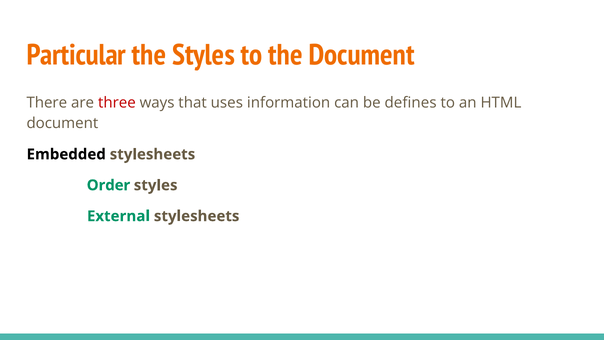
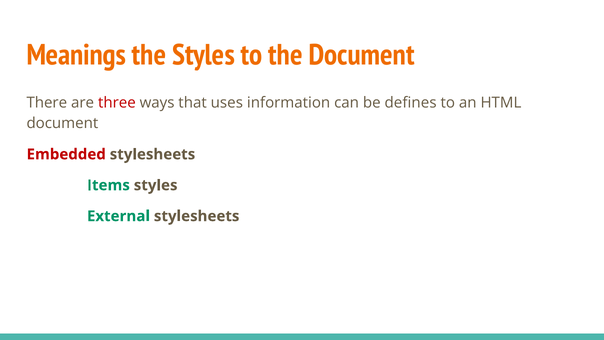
Particular: Particular -> Meanings (76, 55)
Embedded colour: black -> red (66, 154)
Order: Order -> Items (108, 185)
